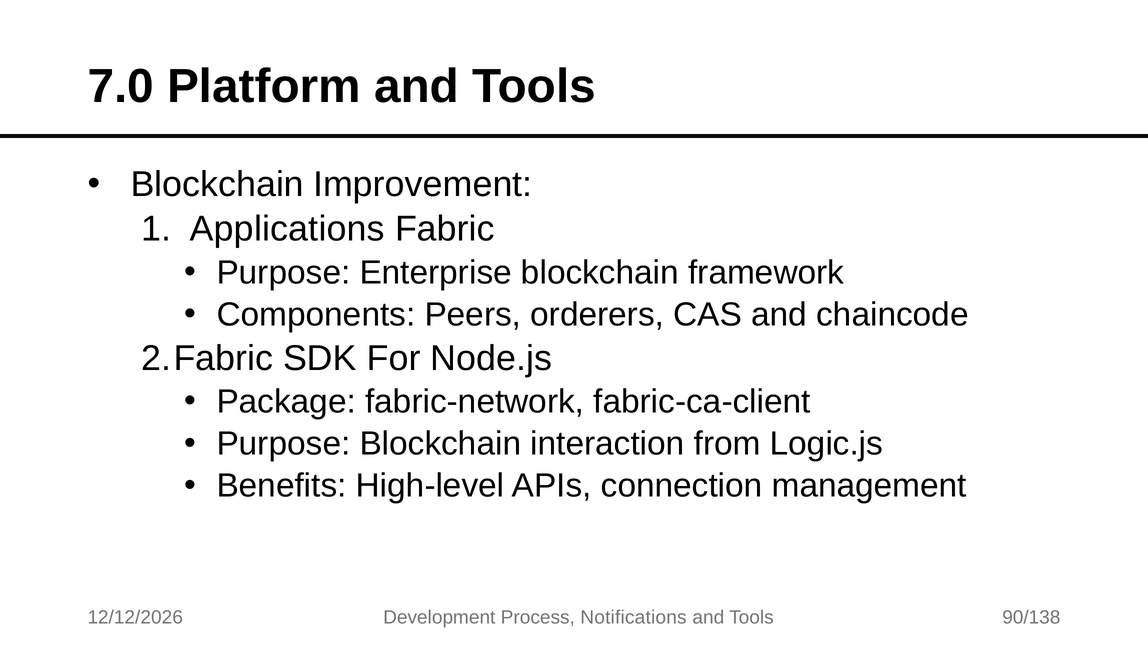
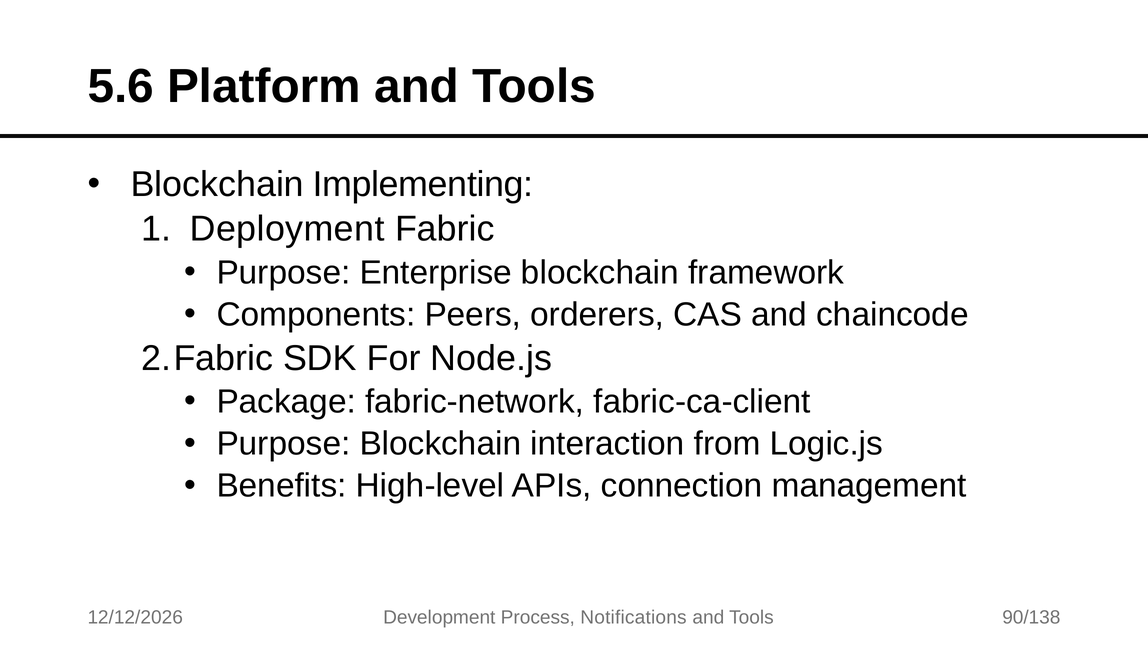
7.0: 7.0 -> 5.6 (121, 86)
Improvement: Improvement -> Implementing (423, 184)
Applications: Applications -> Deployment (287, 229)
